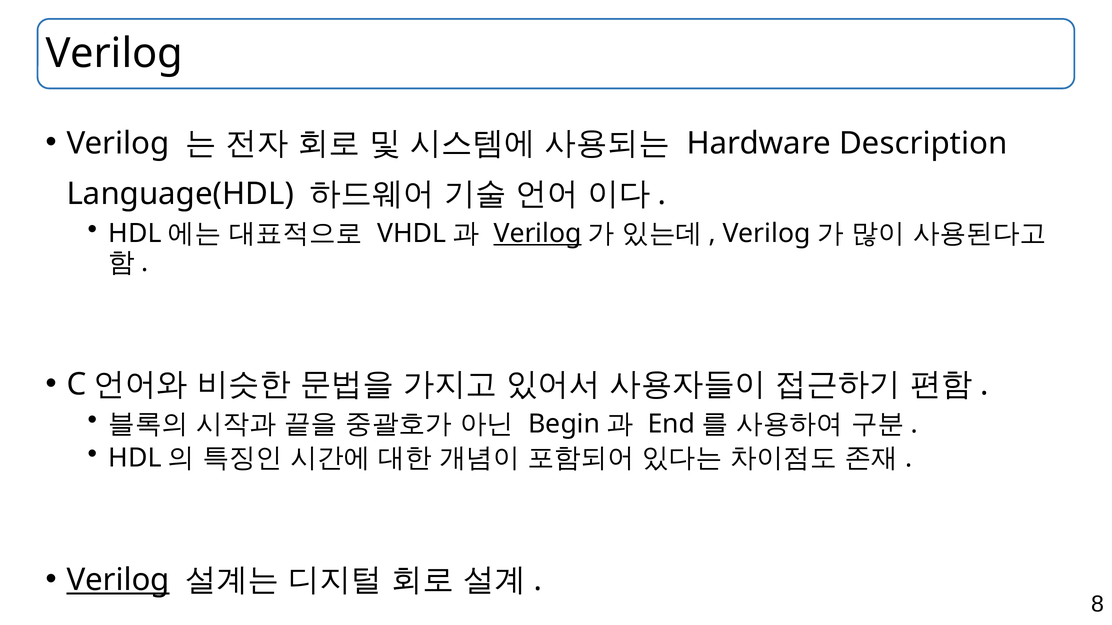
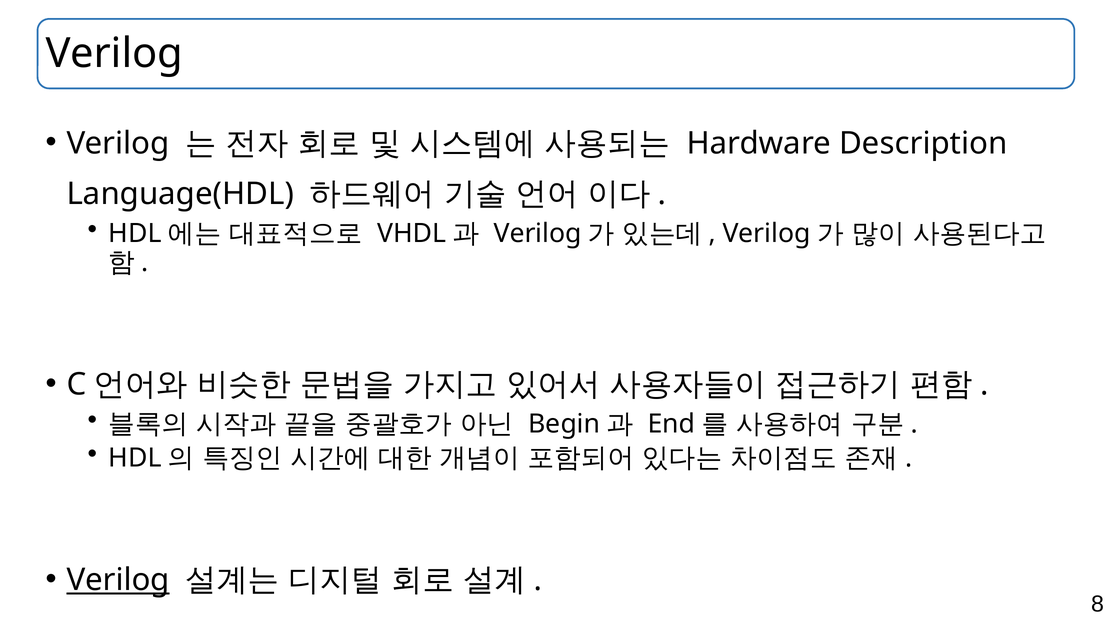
Verilog underline: present -> none (538, 234)
